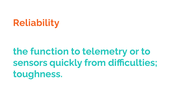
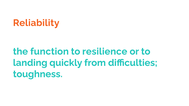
telemetry: telemetry -> resilience (105, 52)
sensors: sensors -> landing (30, 63)
